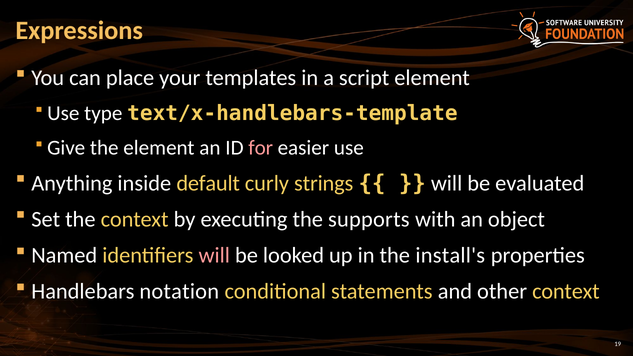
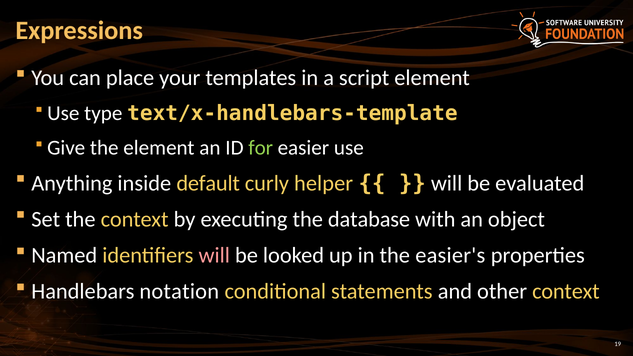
for colour: pink -> light green (261, 148)
strings: strings -> helper (324, 183)
supports: supports -> database (369, 219)
install's: install's -> easier's (450, 256)
